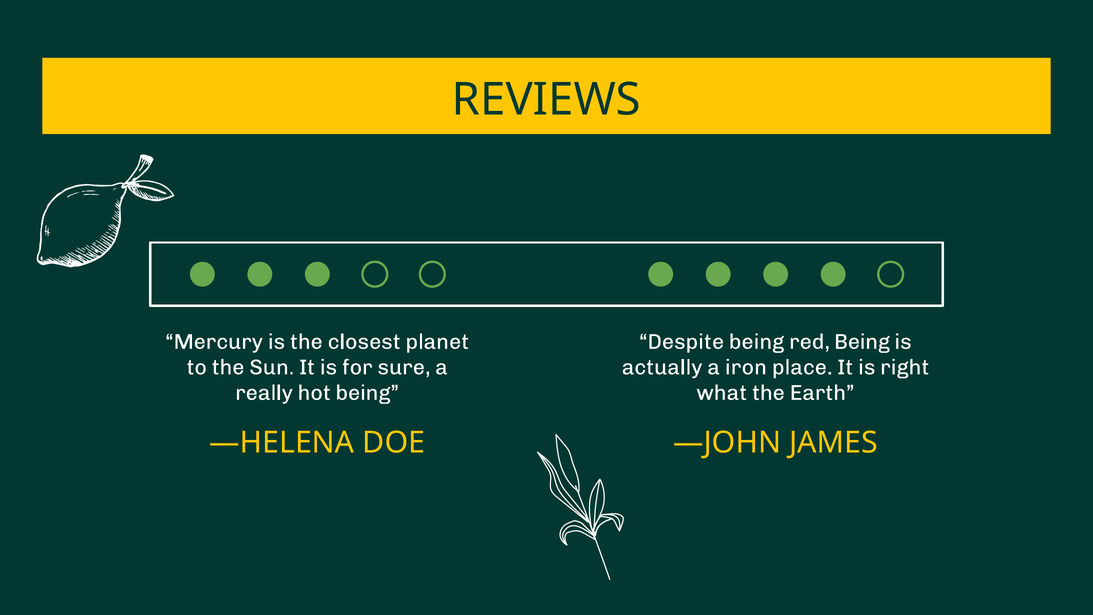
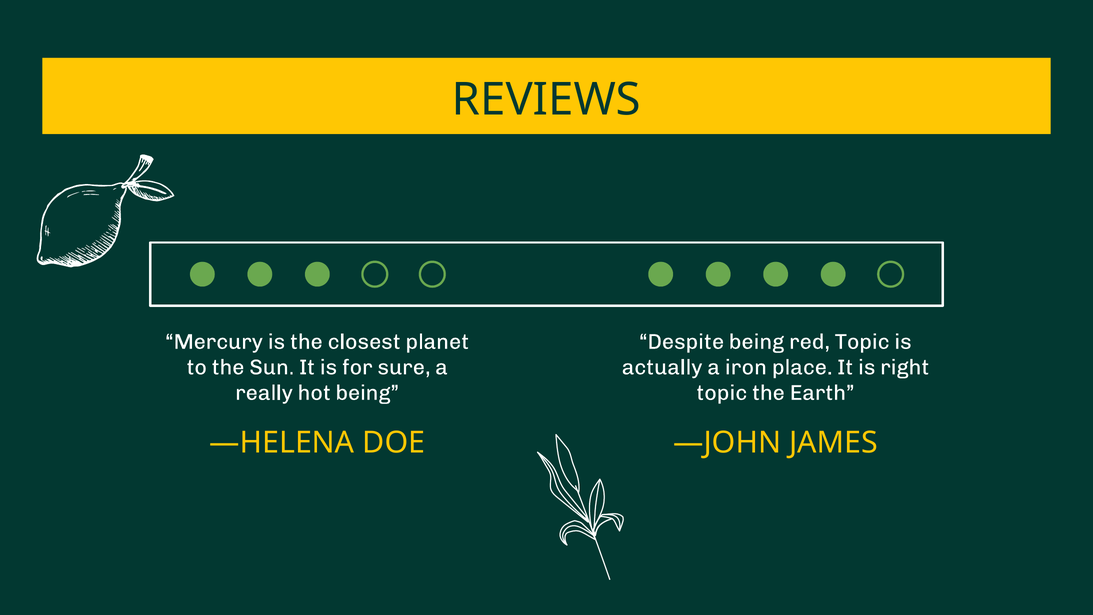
red Being: Being -> Topic (862, 342)
what: what -> topic (722, 393)
